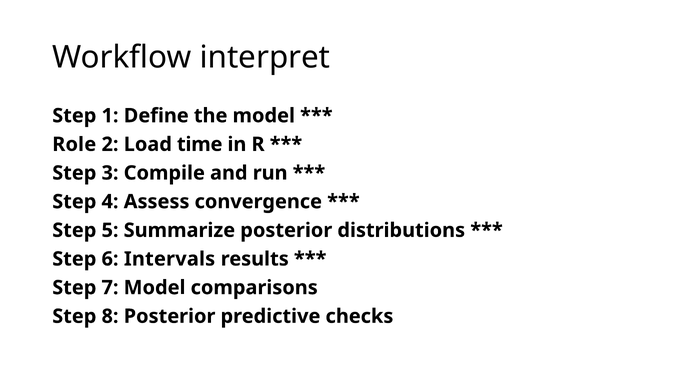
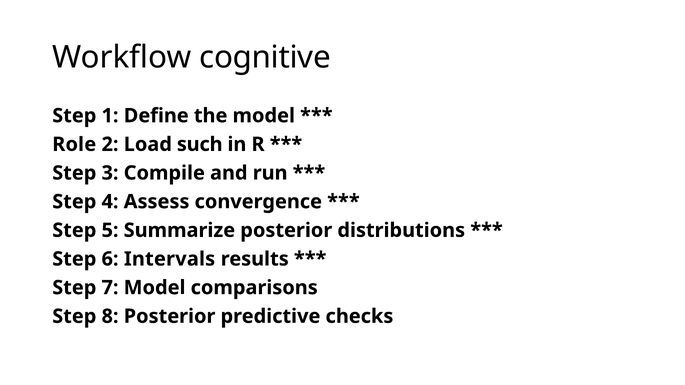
interpret: interpret -> cognitive (265, 58)
time: time -> such (200, 144)
